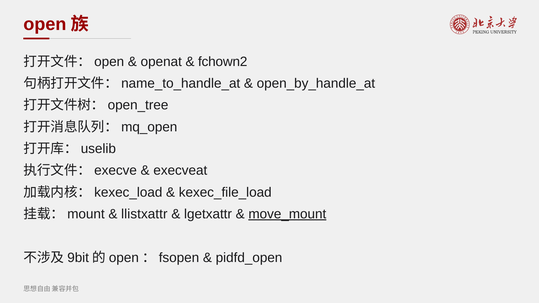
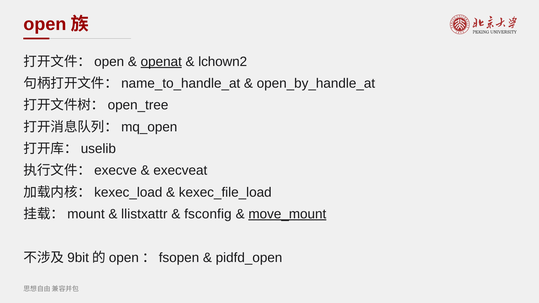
openat underline: none -> present (161, 62)
fchown2: fchown2 -> lchown2 (223, 62)
lgetxattr: lgetxattr -> fsconfig (208, 214)
